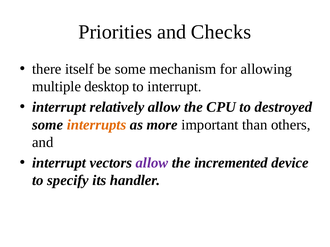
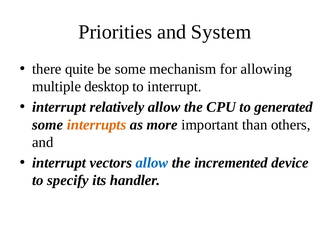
Checks: Checks -> System (221, 32)
itself: itself -> quite (79, 69)
destroyed: destroyed -> generated (284, 107)
allow colour: purple -> blue (152, 163)
